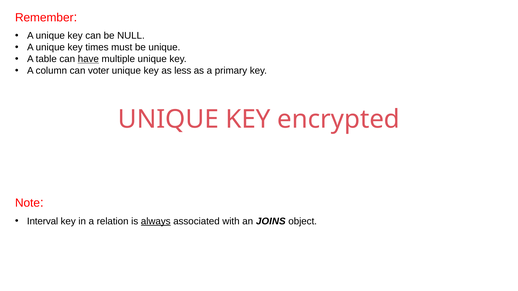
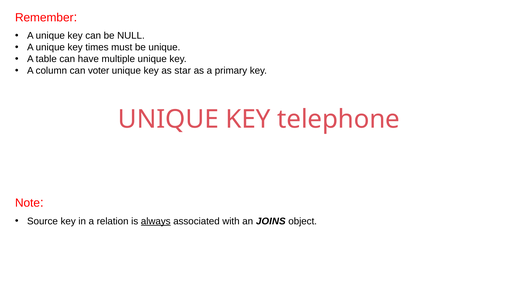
have underline: present -> none (88, 59)
less: less -> star (183, 71)
encrypted: encrypted -> telephone (339, 120)
Interval: Interval -> Source (43, 221)
